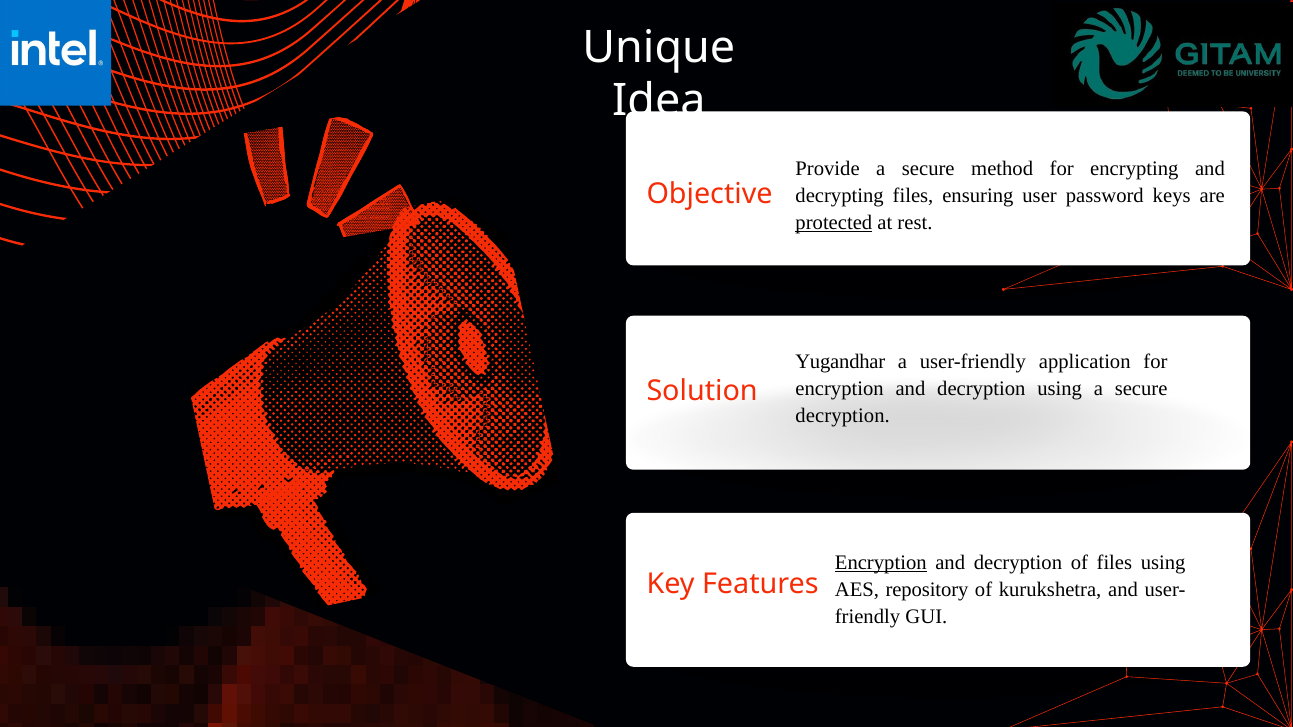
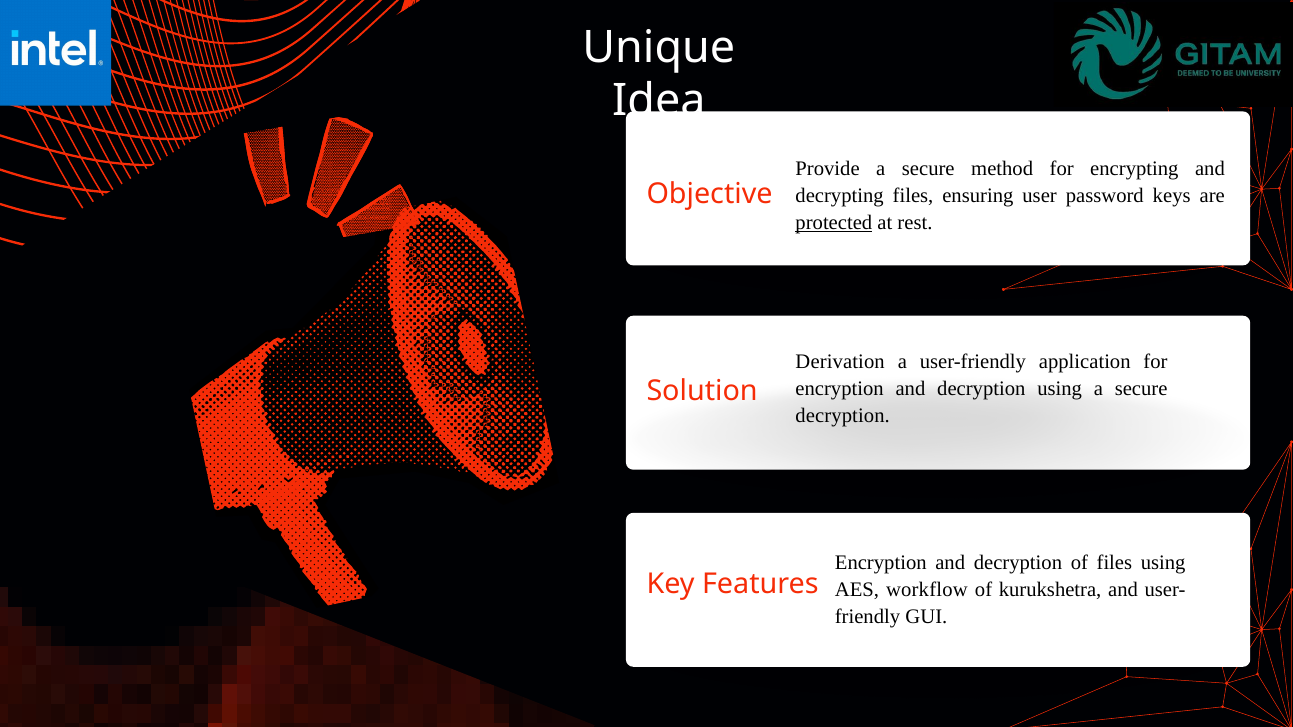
Yugandhar: Yugandhar -> Derivation (840, 362)
Encryption underline: present -> none (881, 563)
repository: repository -> workflow (927, 590)
